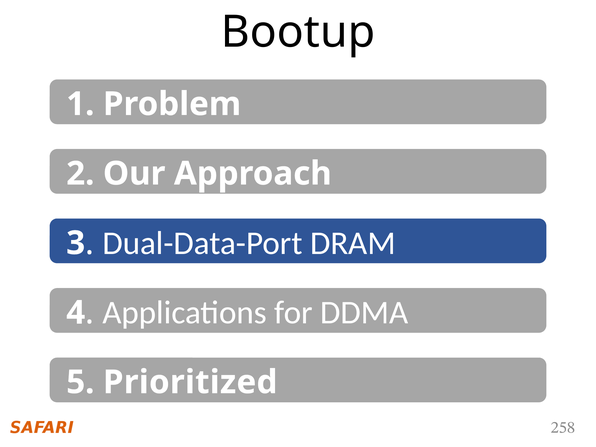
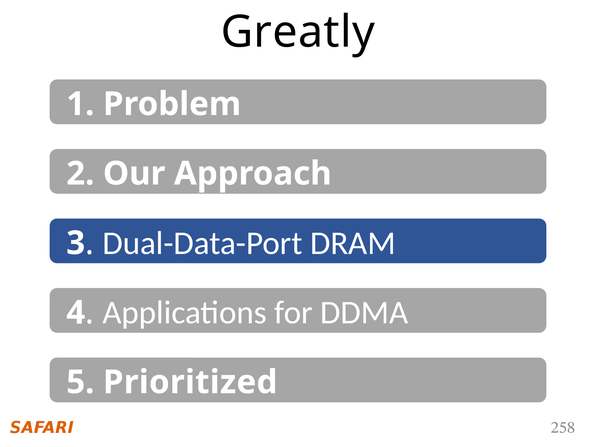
Bootup: Bootup -> Greatly (298, 32)
